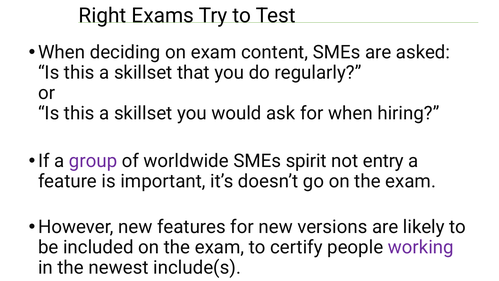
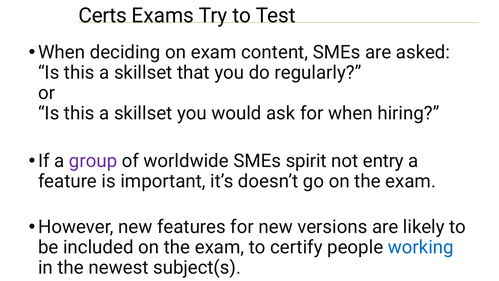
Right: Right -> Certs (103, 15)
working colour: purple -> blue (421, 247)
include(s: include(s -> subject(s (197, 267)
